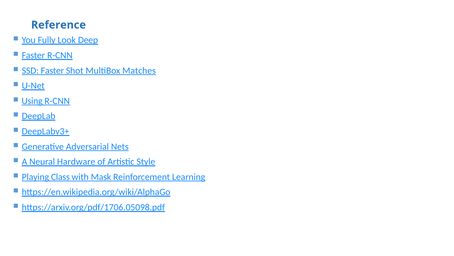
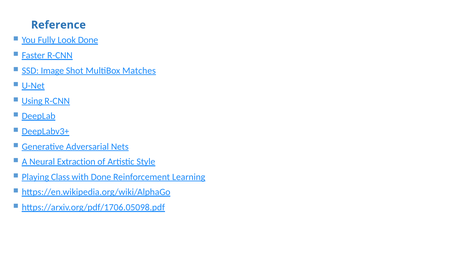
Look Deep: Deep -> Done (88, 40)
SSD Faster: Faster -> Image (52, 70)
Hardware: Hardware -> Extraction (76, 161)
with Mask: Mask -> Done (101, 177)
